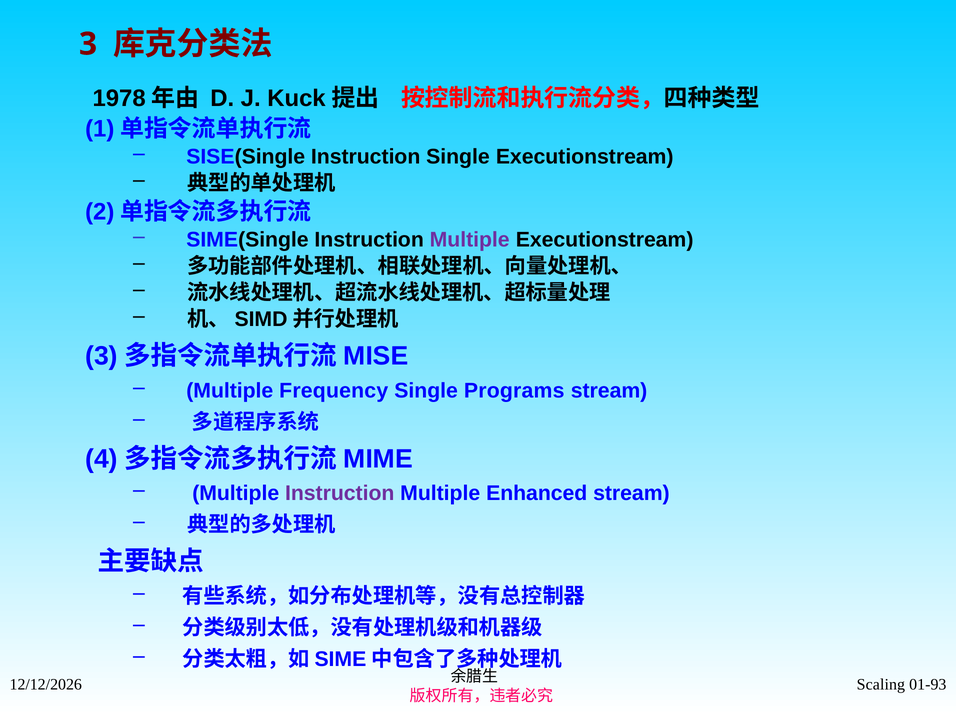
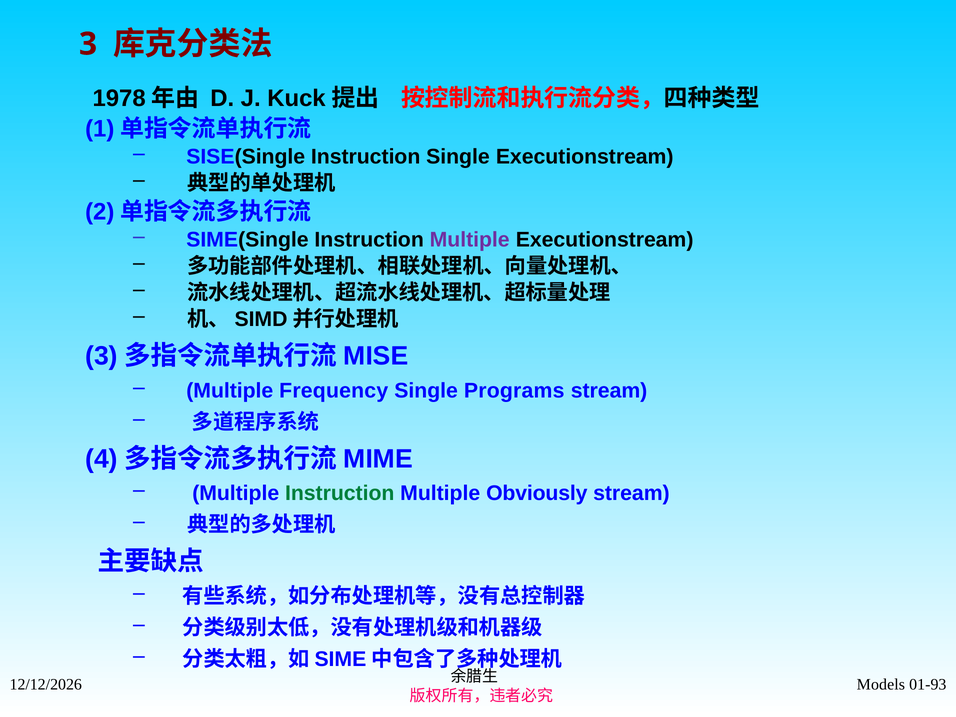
Instruction colour: purple -> green (340, 493)
Enhanced: Enhanced -> Obviously (537, 493)
Scaling: Scaling -> Models (881, 685)
